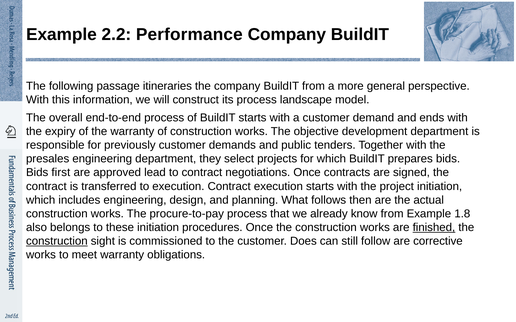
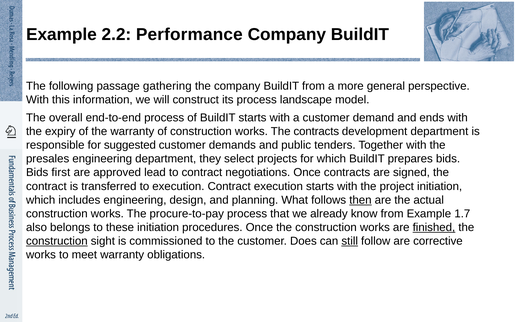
itineraries: itineraries -> gathering (167, 86)
The objective: objective -> contracts (316, 132)
previously: previously -> suggested (130, 145)
then underline: none -> present (360, 200)
1.8: 1.8 -> 1.7 (462, 214)
still underline: none -> present (350, 241)
